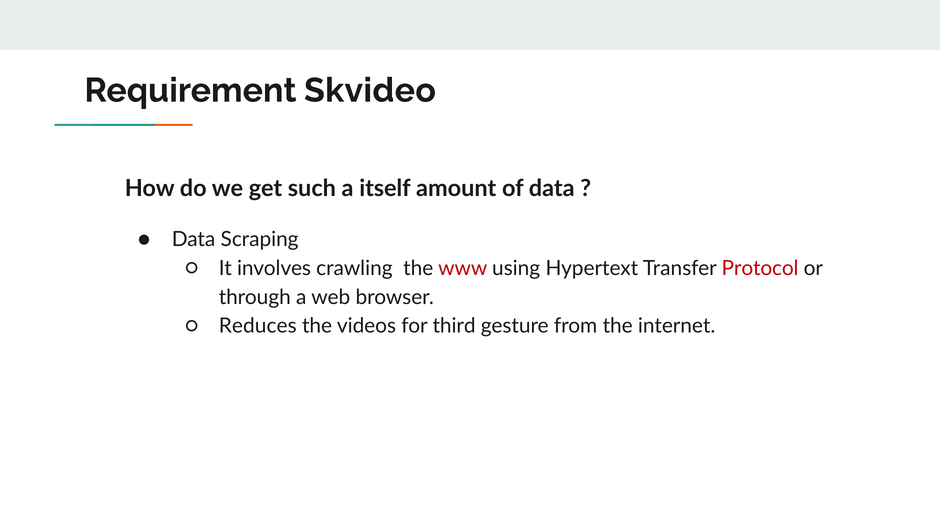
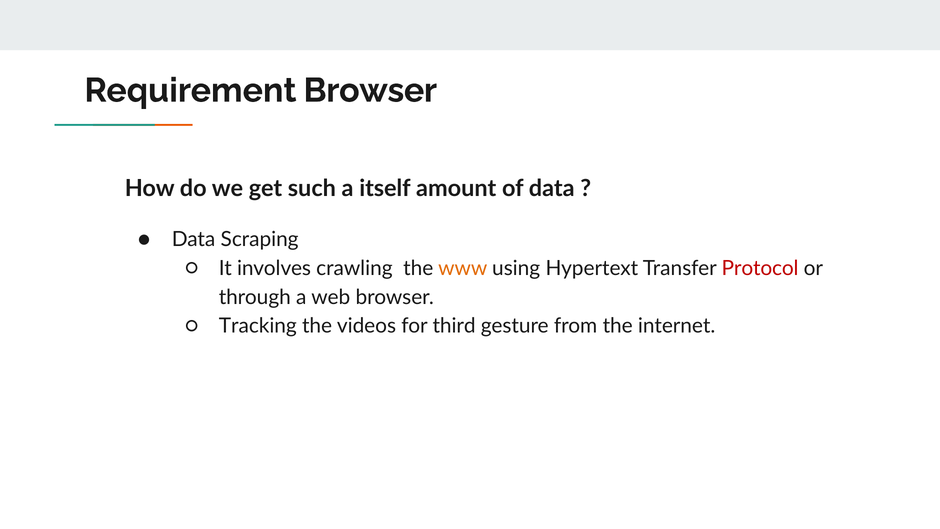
Requirement Skvideo: Skvideo -> Browser (370, 90)
www colour: red -> orange (463, 268)
Reduces: Reduces -> Tracking (258, 326)
